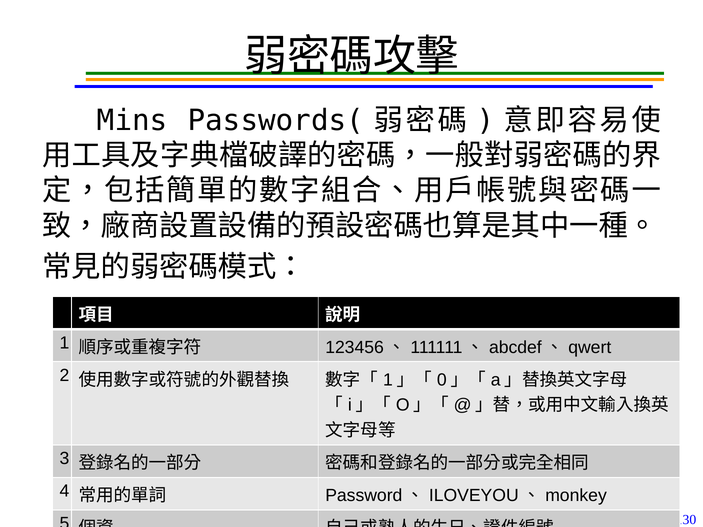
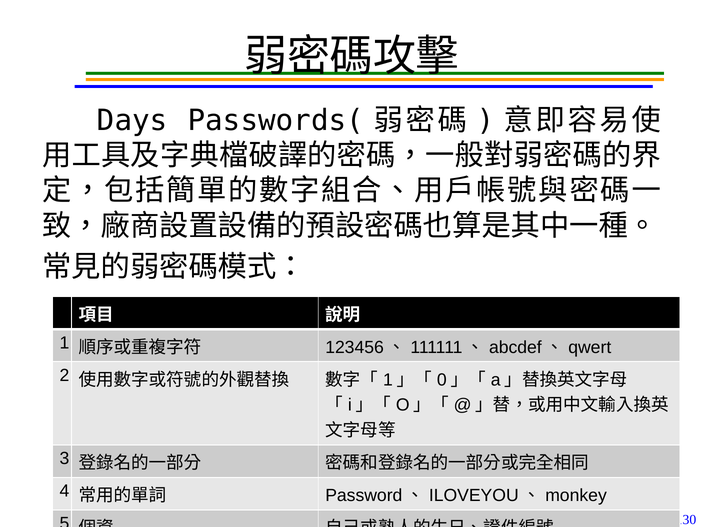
Mins: Mins -> Days (132, 121)
